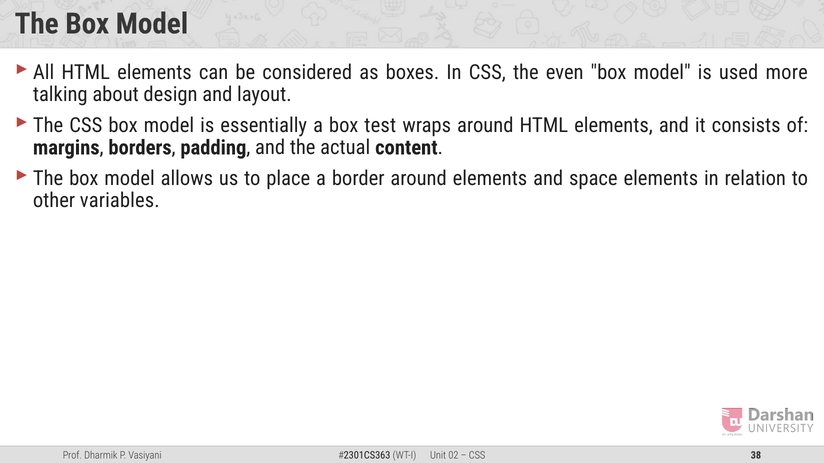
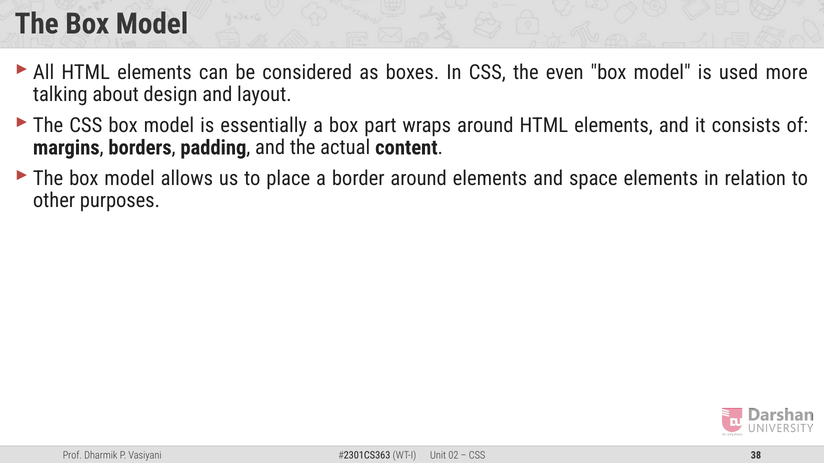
test: test -> part (380, 126)
variables: variables -> purposes (120, 201)
